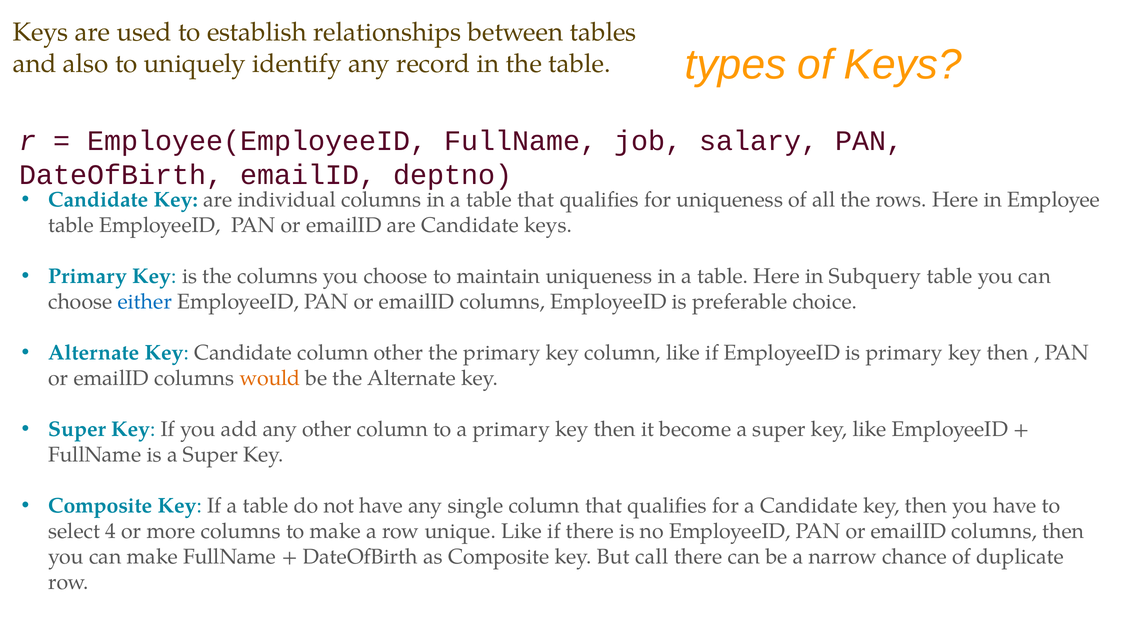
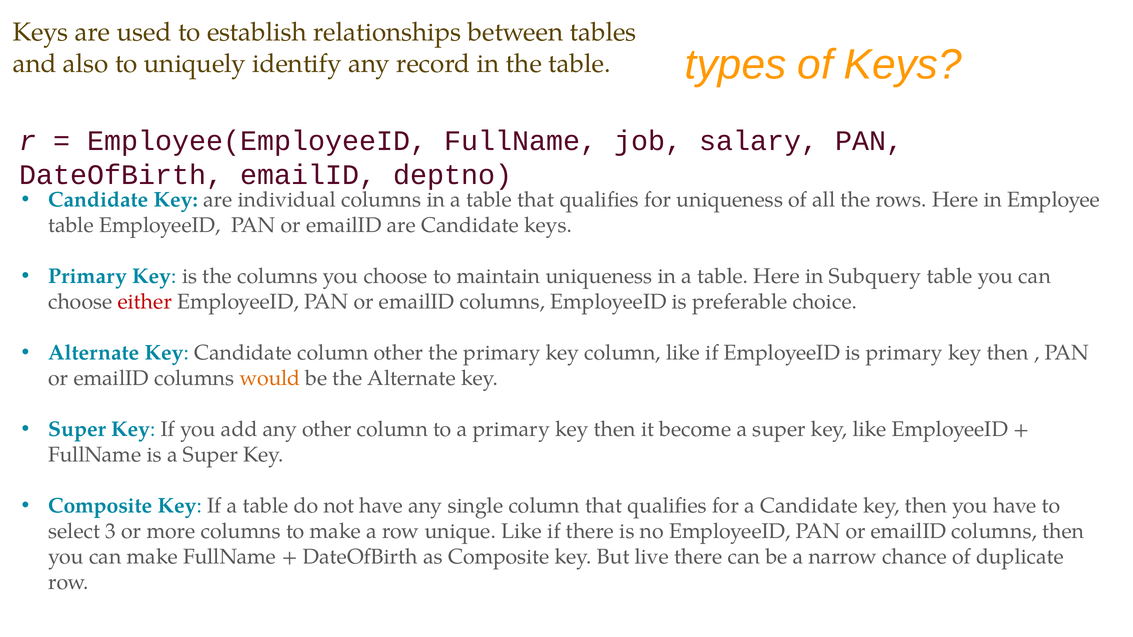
either colour: blue -> red (145, 302)
4: 4 -> 3 (111, 531)
call: call -> live (652, 557)
